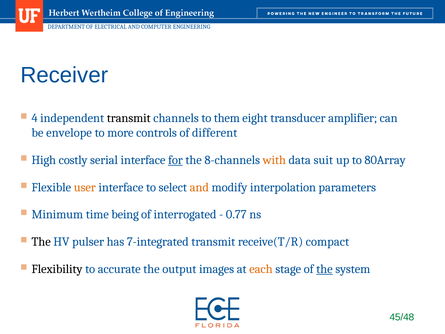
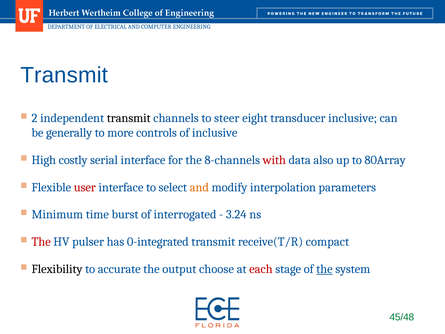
Receiver: Receiver -> Transmit (64, 75)
4: 4 -> 2 (34, 118)
them: them -> steer (227, 118)
transducer amplifier: amplifier -> inclusive (353, 118)
envelope: envelope -> generally (69, 133)
of different: different -> inclusive (215, 133)
for underline: present -> none (175, 160)
with colour: orange -> red (274, 160)
suit: suit -> also (323, 160)
user colour: orange -> red (85, 187)
being: being -> burst (125, 214)
0.77: 0.77 -> 3.24 (236, 214)
The colour: black -> red (41, 242)
7-integrated: 7-integrated -> 0-integrated (158, 242)
images: images -> choose (216, 269)
each colour: orange -> red (261, 269)
